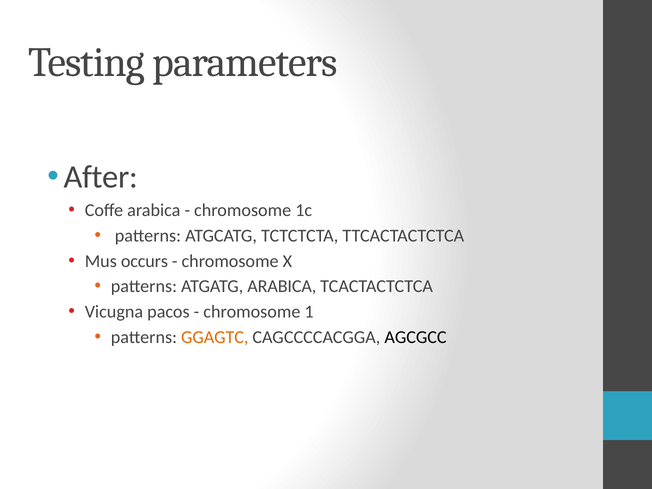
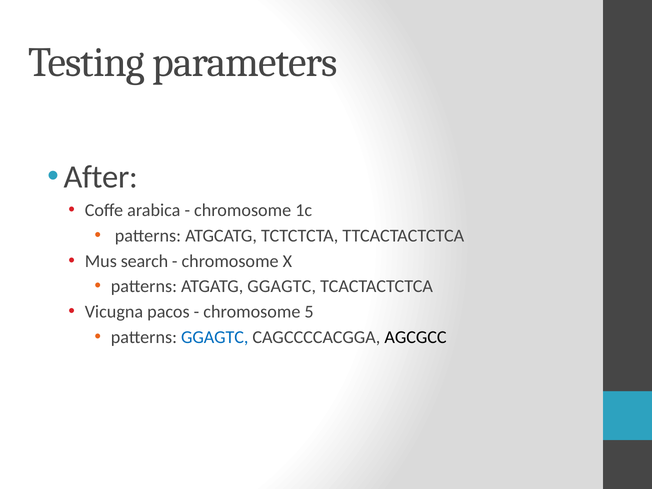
occurs: occurs -> search (144, 261)
ATGATG ARABICA: ARABICA -> GGAGTC (282, 286)
1: 1 -> 5 (309, 312)
GGAGTC colour: orange -> blue (215, 337)
